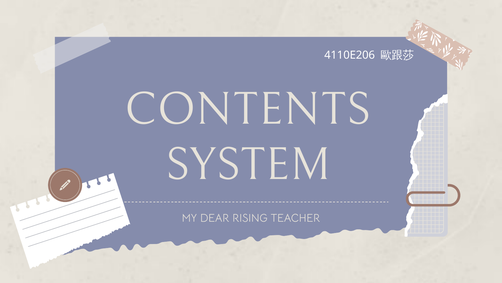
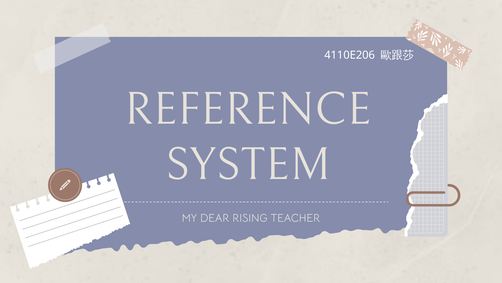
CONTENTS: CONTENTS -> REFERENCE (248, 108)
